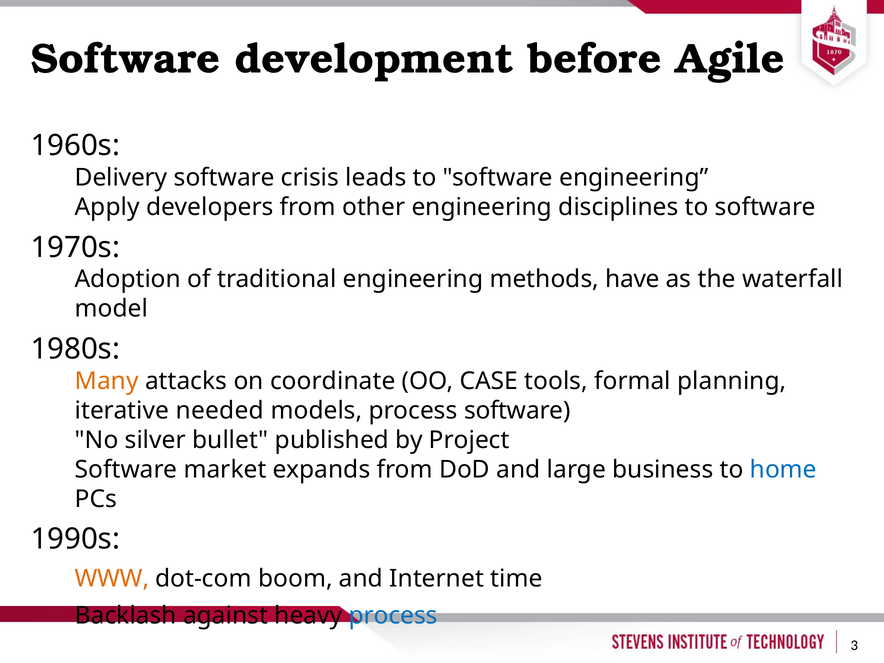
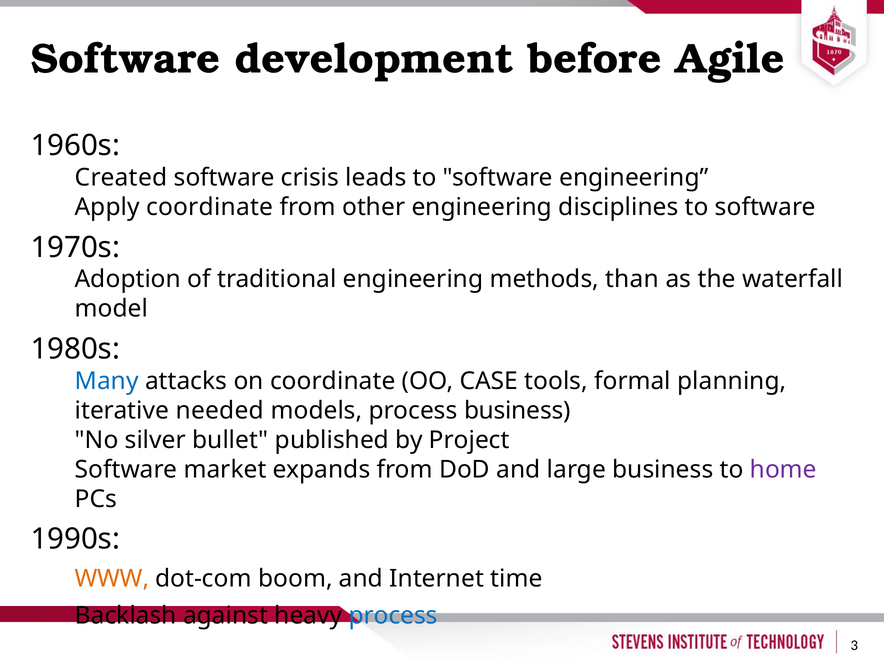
Delivery: Delivery -> Created (121, 178)
Apply developers: developers -> coordinate (210, 207)
have: have -> than (632, 279)
Many colour: orange -> blue (107, 381)
models process software: software -> business (517, 411)
home colour: blue -> purple (783, 469)
